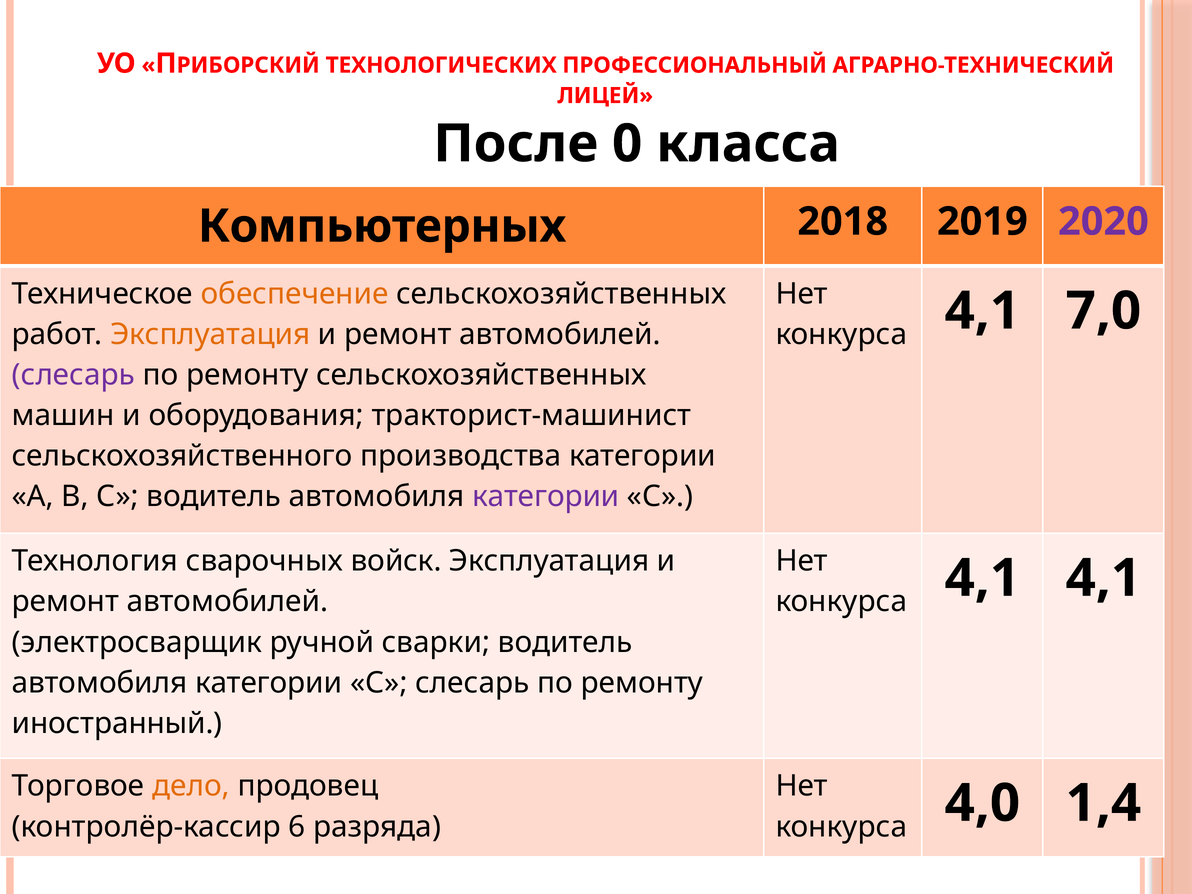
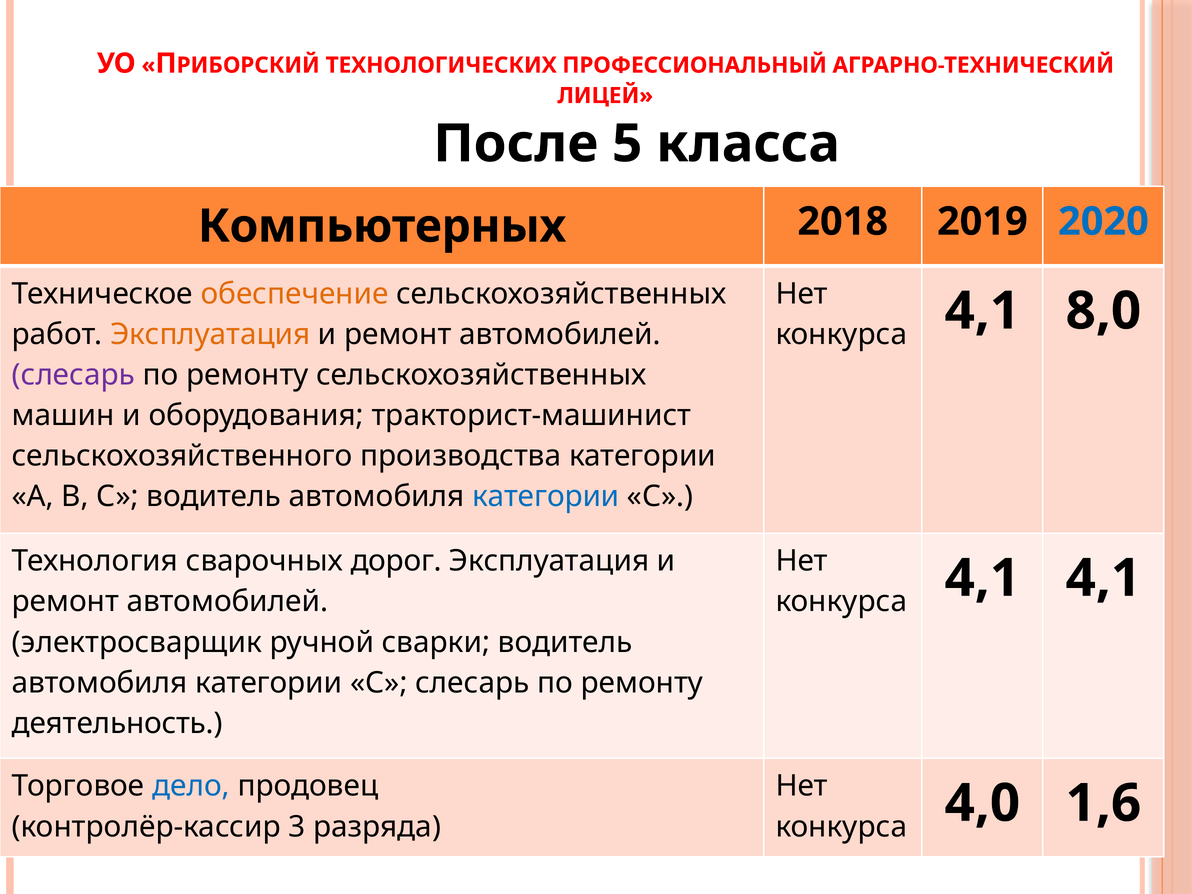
0: 0 -> 5 (627, 144)
2020 colour: purple -> blue (1103, 222)
7,0: 7,0 -> 8,0 (1103, 311)
категории colour: purple -> blue (546, 497)
войск: войск -> дорог (396, 561)
иностранный: иностранный -> деятельность (117, 723)
дело colour: orange -> blue (191, 786)
6: 6 -> 3 (297, 827)
1,4: 1,4 -> 1,6 (1103, 803)
